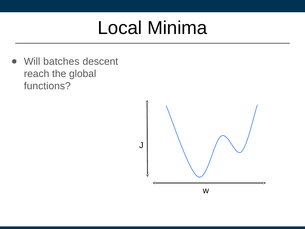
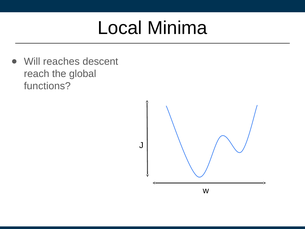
batches: batches -> reaches (61, 61)
